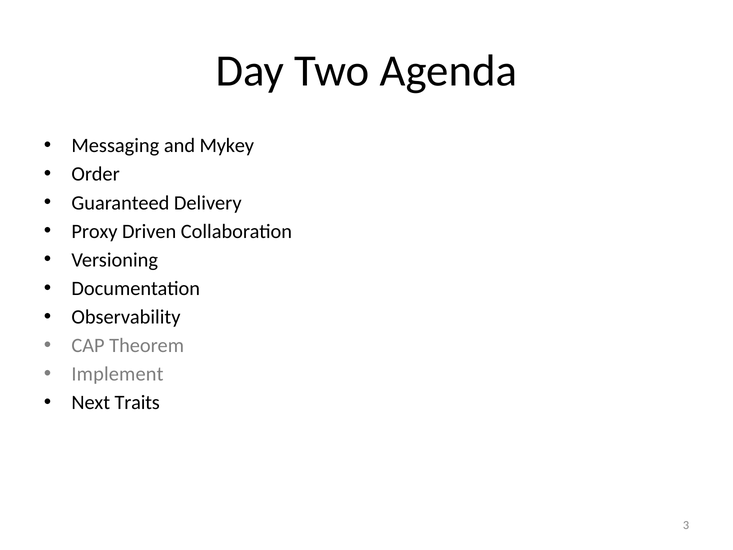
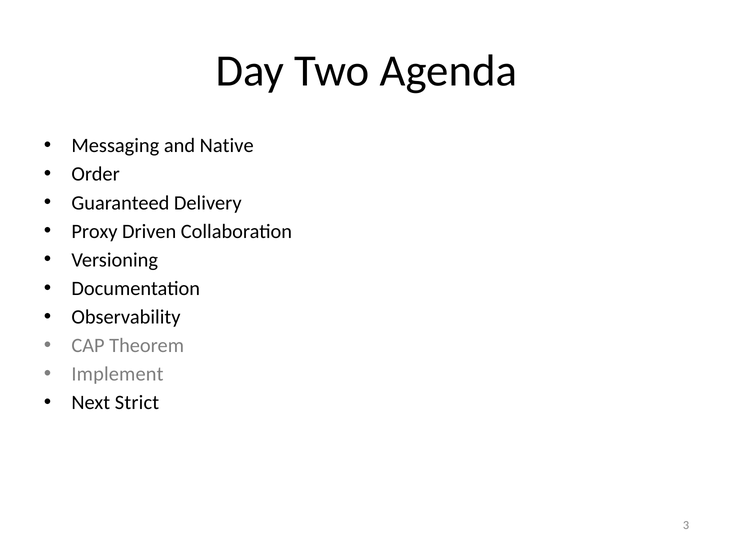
Mykey: Mykey -> Native (227, 146)
Traits: Traits -> Strict (137, 402)
